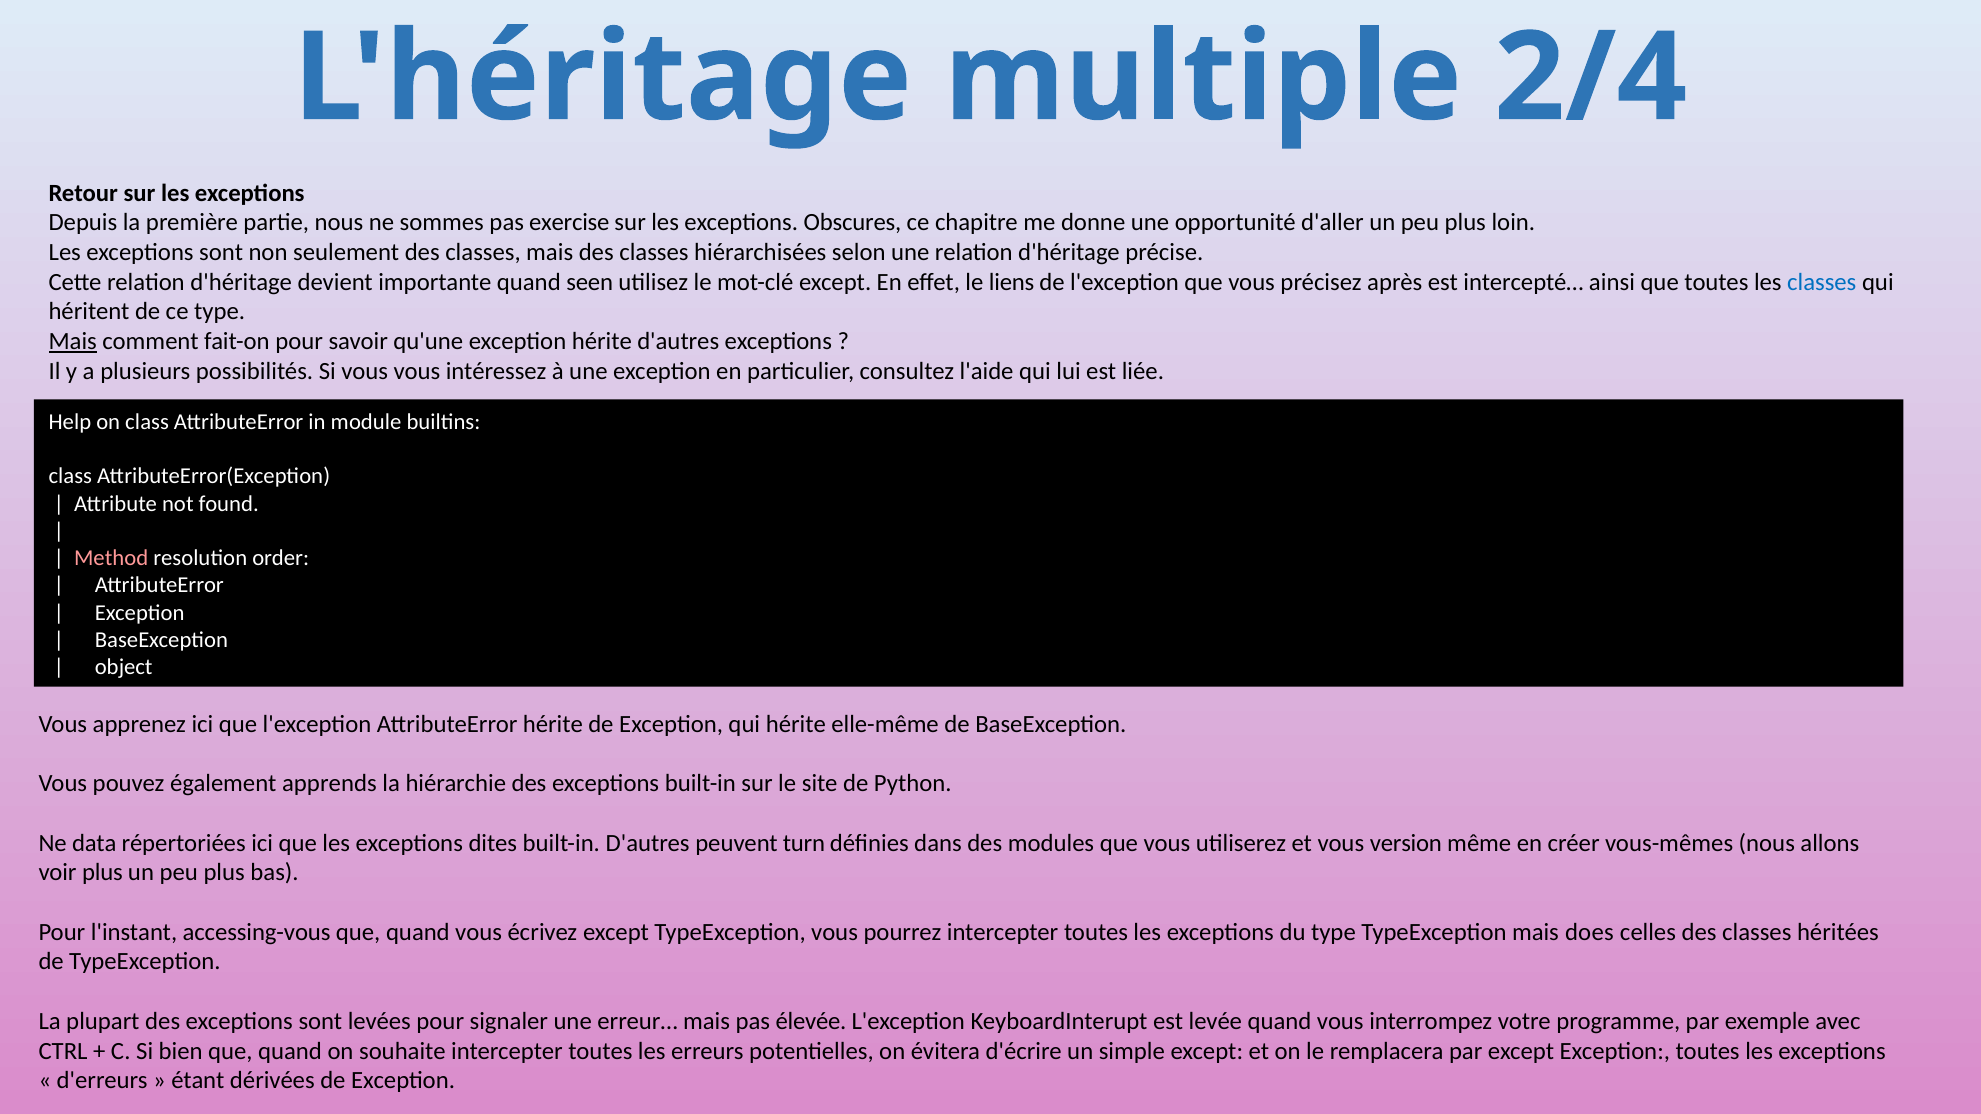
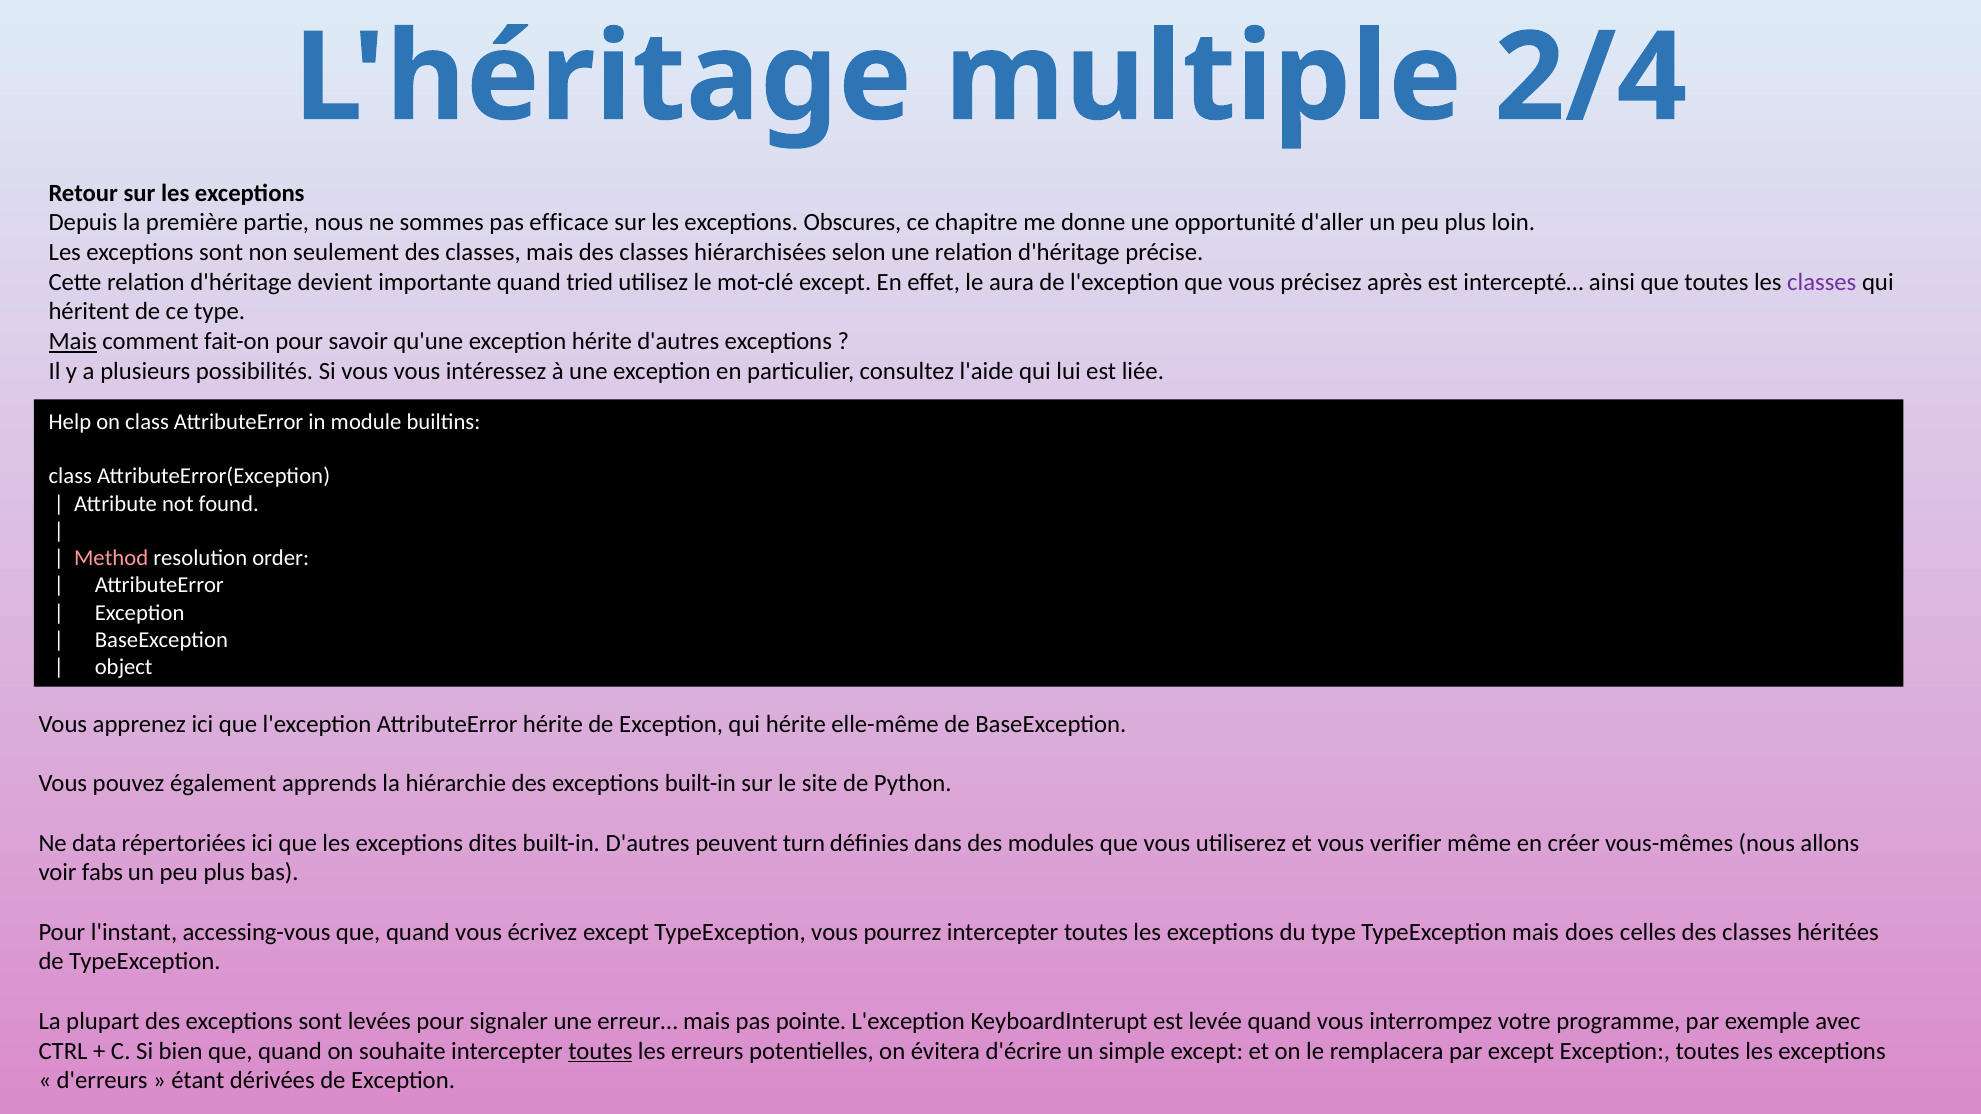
exercise: exercise -> efficace (569, 223)
seen: seen -> tried (590, 282)
liens: liens -> aura (1012, 282)
classes colour: blue -> purple (1822, 282)
version: version -> verifier (1406, 843)
voir plus: plus -> fabs (103, 873)
élevée: élevée -> pointe (811, 1021)
toutes underline: none -> present (600, 1051)
